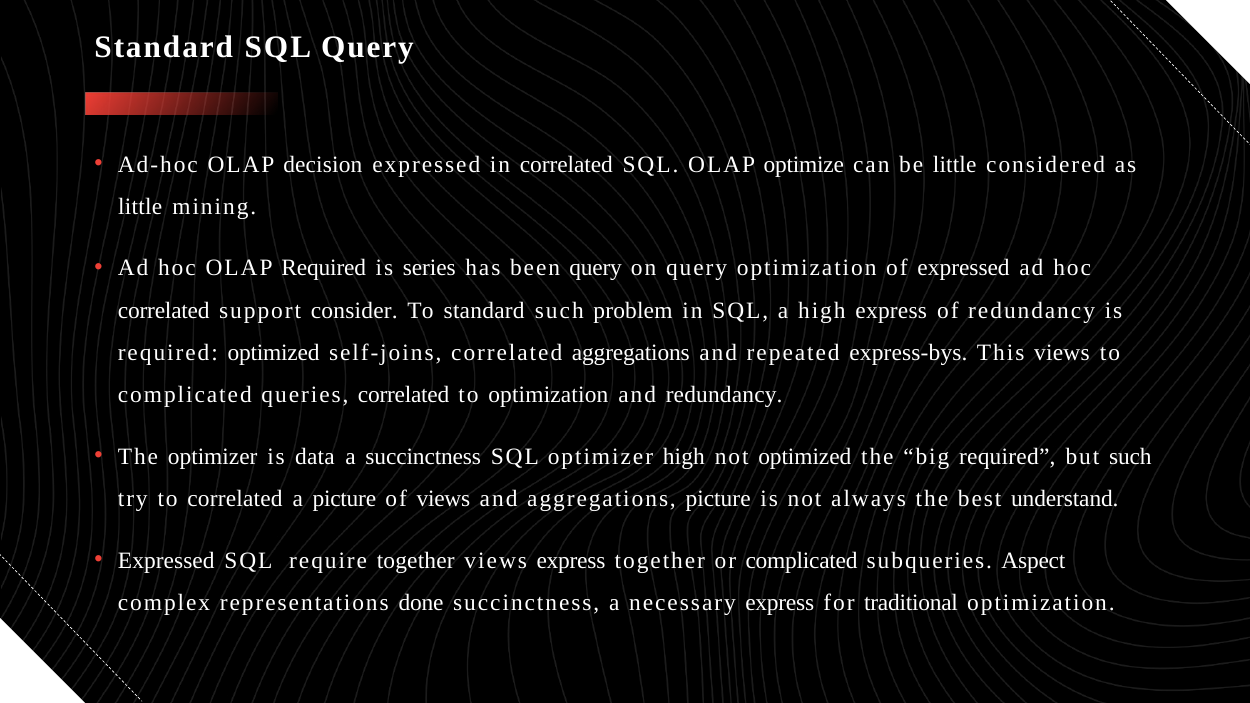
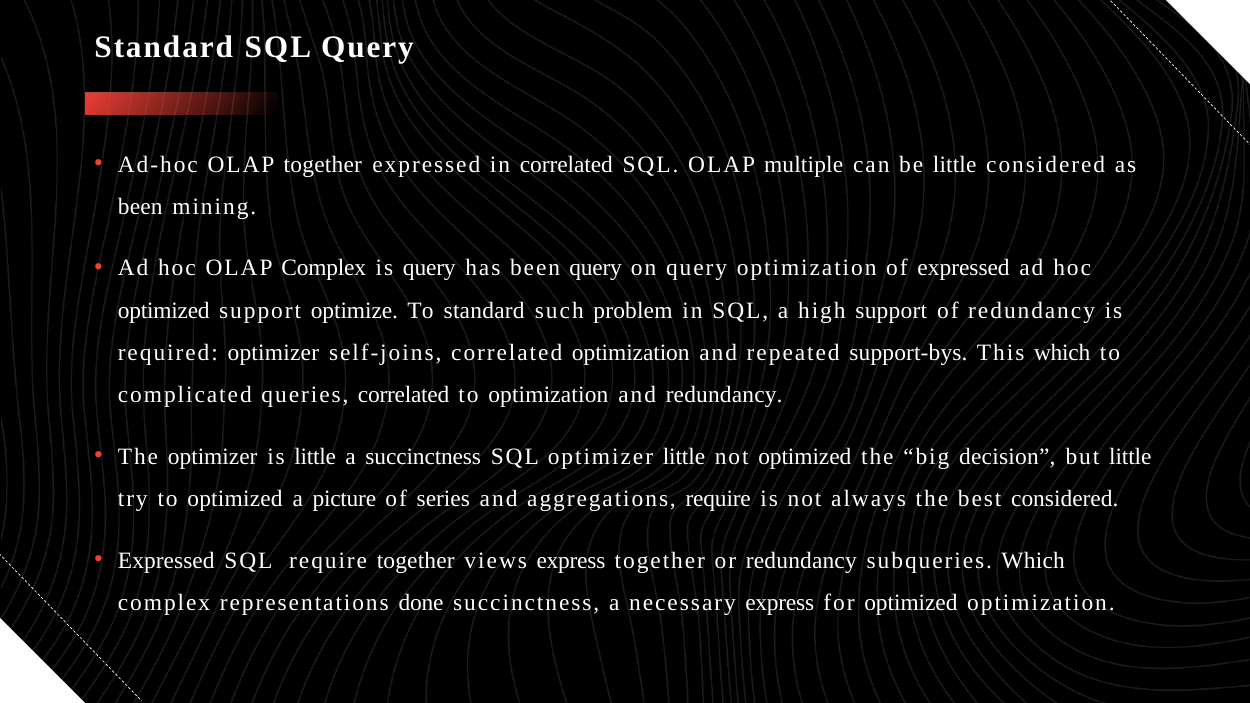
OLAP decision: decision -> together (323, 164)
optimize: optimize -> multiple (804, 164)
little: little -> been (140, 206)
OLAP Required: Required -> Complex (324, 268)
is series: series -> query (429, 268)
correlated: correlated -> optimized (164, 310)
consider: consider -> optimize (354, 310)
high express: express -> support (891, 310)
required optimized: optimized -> optimizer (273, 353)
correlated aggregations: aggregations -> optimization (631, 353)
express-bys: express-bys -> support-bys (908, 353)
This views: views -> which (1062, 353)
is data: data -> little (315, 456)
optimizer high: high -> little (684, 456)
big required: required -> decision (1007, 456)
but such: such -> little (1130, 456)
to correlated: correlated -> optimized (235, 499)
of views: views -> series (443, 499)
aggregations picture: picture -> require (718, 499)
best understand: understand -> considered (1065, 499)
or complicated: complicated -> redundancy (801, 560)
subqueries Aspect: Aspect -> Which (1033, 560)
for traditional: traditional -> optimized (911, 603)
